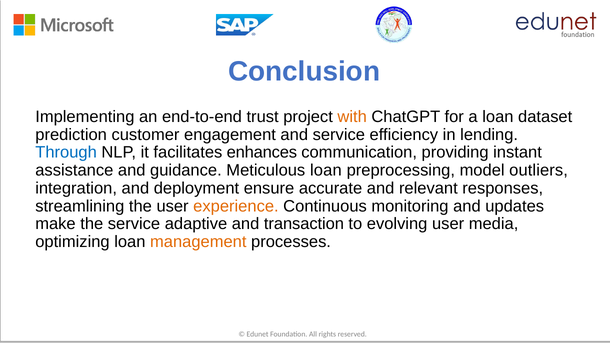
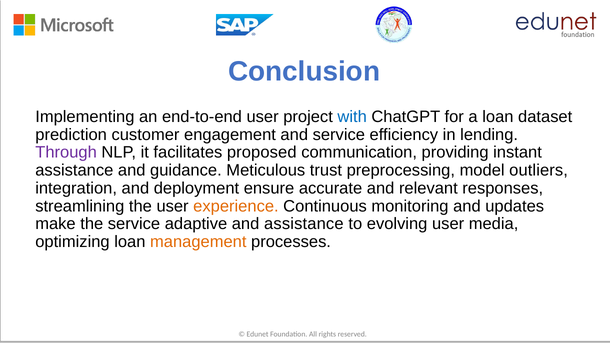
end-to-end trust: trust -> user (263, 117)
with colour: orange -> blue (352, 117)
Through colour: blue -> purple (66, 152)
enhances: enhances -> proposed (262, 152)
Meticulous loan: loan -> trust (326, 170)
and transaction: transaction -> assistance (304, 224)
